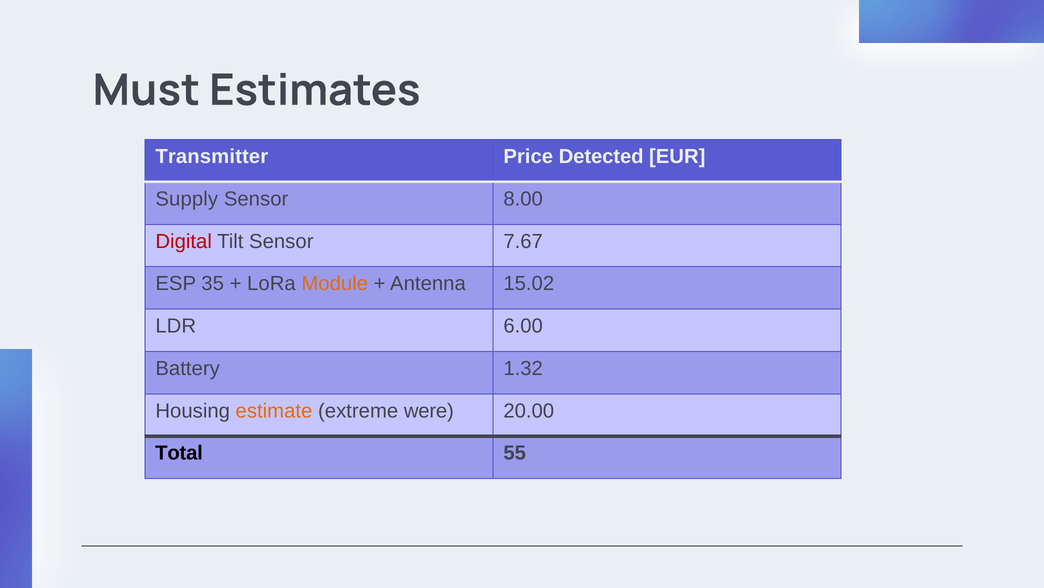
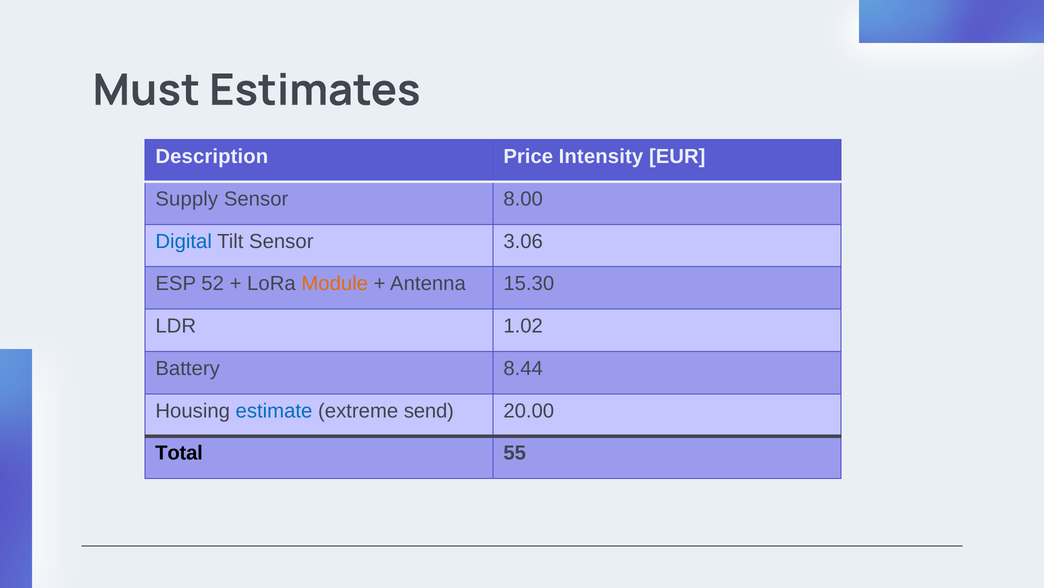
Transmitter: Transmitter -> Description (212, 156)
Detected: Detected -> Intensity (601, 156)
Digital colour: red -> blue (184, 241)
7.67: 7.67 -> 3.06 (523, 241)
35: 35 -> 52 (213, 283)
15.02: 15.02 -> 15.30 (529, 283)
6.00: 6.00 -> 1.02 (523, 326)
1.32: 1.32 -> 8.44 (523, 368)
estimate colour: orange -> blue (274, 410)
were: were -> send (429, 410)
